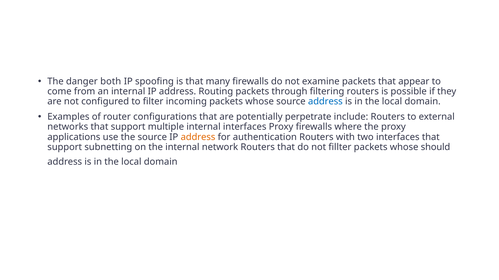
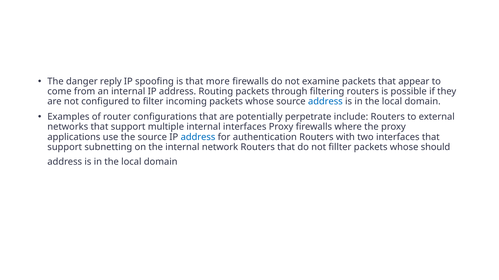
both: both -> reply (111, 82)
many: many -> more (218, 82)
address colour: orange -> blue (198, 137)
